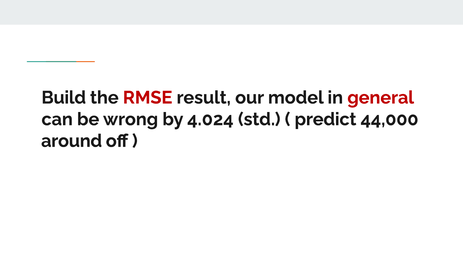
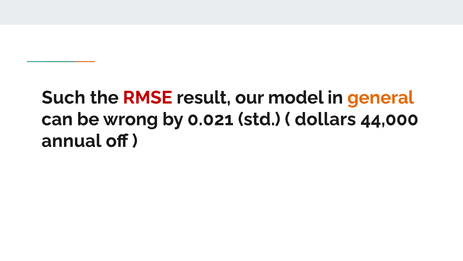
Build: Build -> Such (64, 97)
general colour: red -> orange (381, 97)
4.024: 4.024 -> 0.021 (210, 119)
predict: predict -> dollars (325, 119)
around: around -> annual (71, 141)
